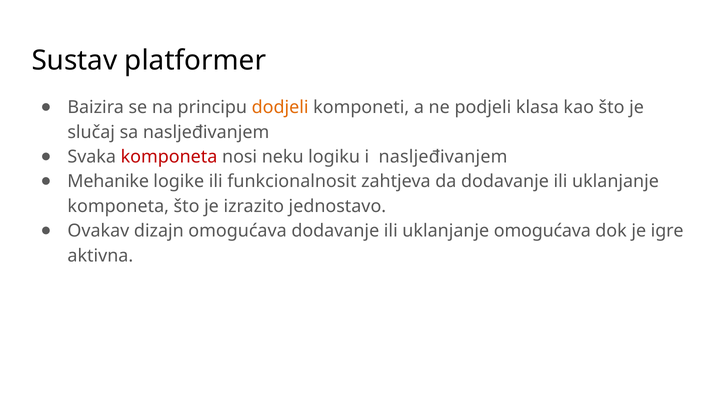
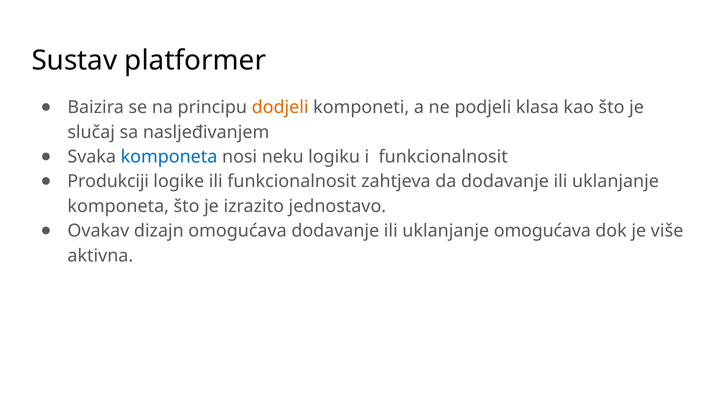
komponeta colour: red -> blue (169, 157)
i nasljeđivanjem: nasljeđivanjem -> funkcionalnosit (443, 157)
Mehanike: Mehanike -> Produkciji (108, 182)
igre: igre -> više (667, 231)
